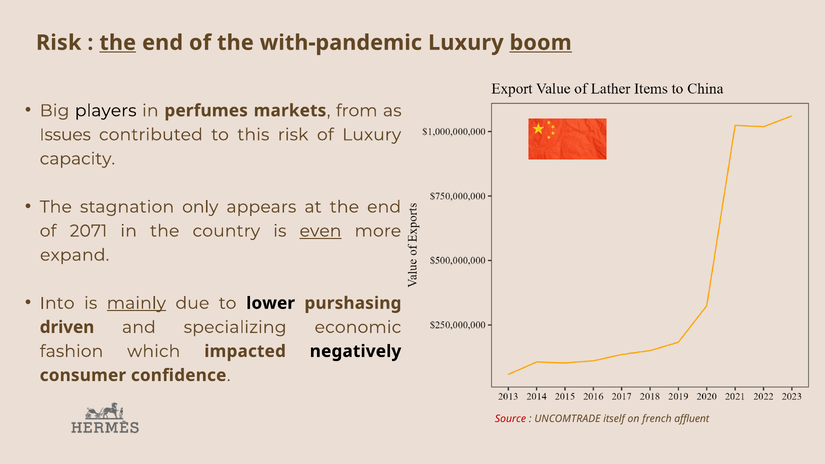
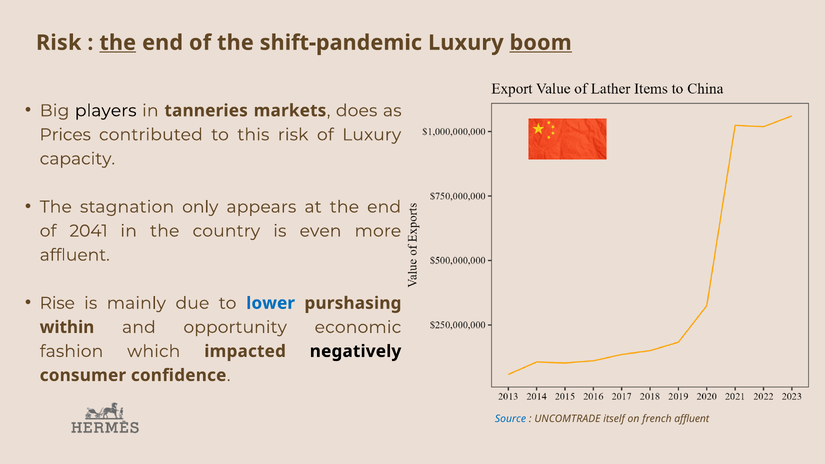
with-pandemic: with-pandemic -> shift-pandemic (341, 43)
perfumes: perfumes -> tanneries (206, 111)
from: from -> does (357, 111)
Issues: Issues -> Prices (65, 135)
2071: 2071 -> 2041 (89, 231)
even underline: present -> none (320, 231)
expand: expand -> affluent (75, 255)
Into: Into -> Rise (57, 303)
mainly underline: present -> none (136, 303)
lower colour: black -> blue (271, 303)
driven: driven -> within (67, 327)
specializing: specializing -> opportunity (235, 327)
Source colour: red -> blue (510, 419)
